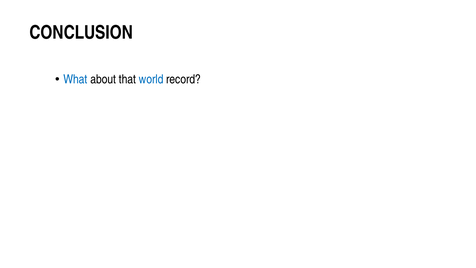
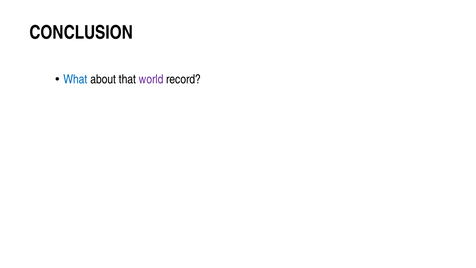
world colour: blue -> purple (151, 79)
